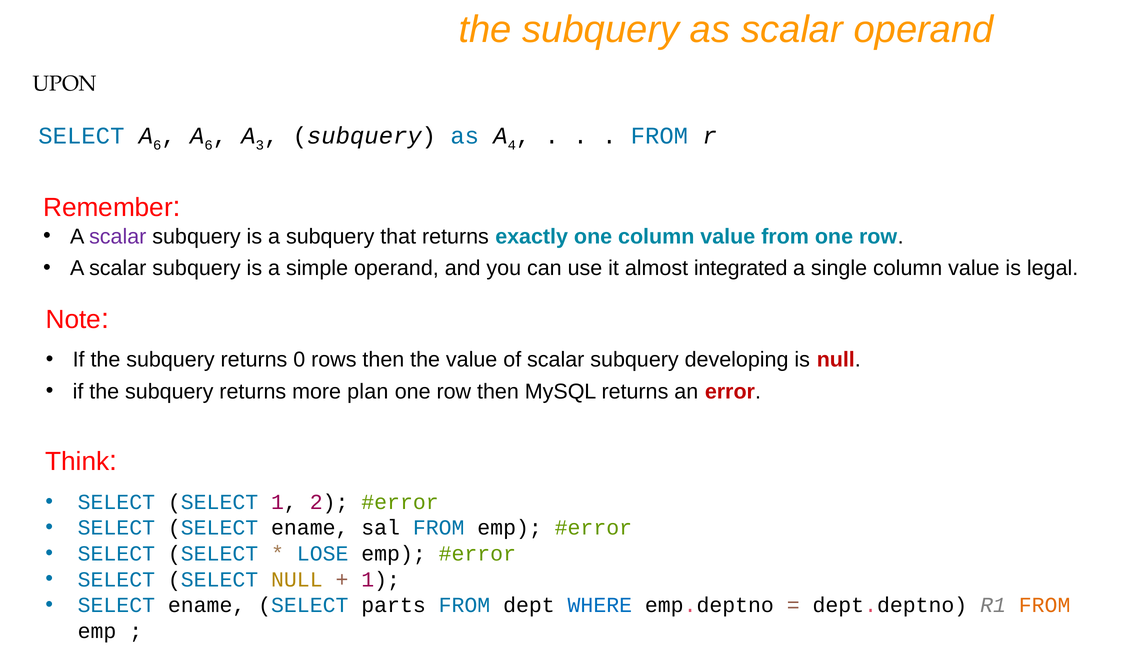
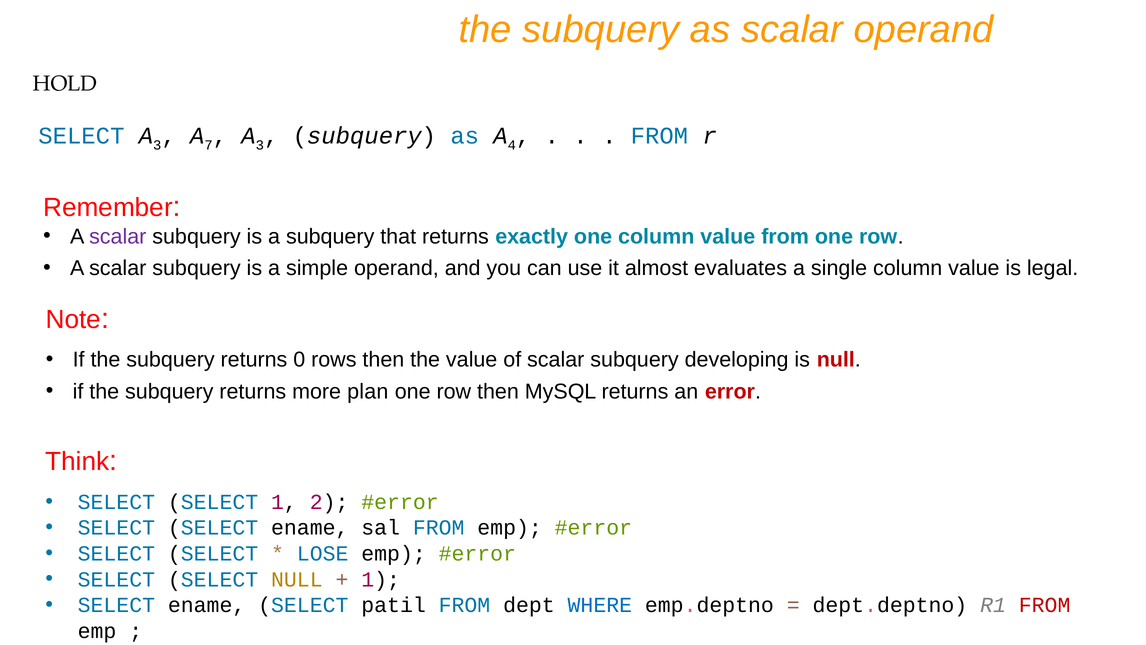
UPON: UPON -> HOLD (65, 84)
SELECT A 6: 6 -> 3 (157, 145)
6: 6 -> 7 (209, 145)
integrated: integrated -> evaluates (741, 268)
parts: parts -> patil (394, 605)
FROM colour: orange -> red (1045, 605)
